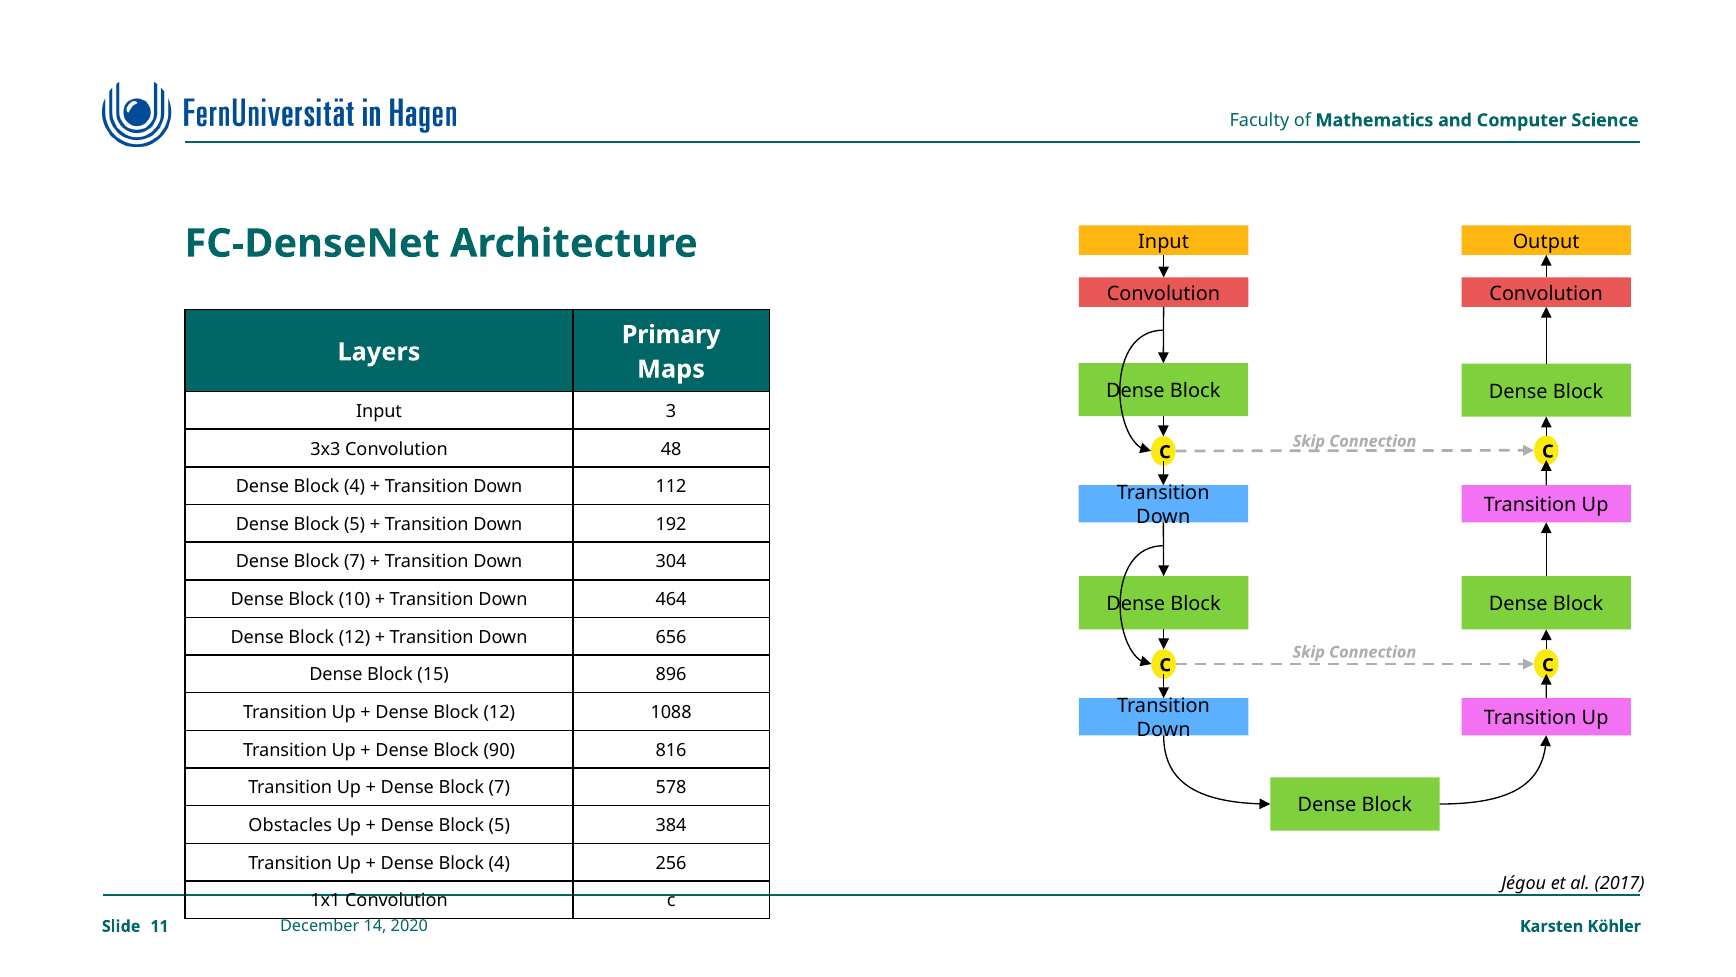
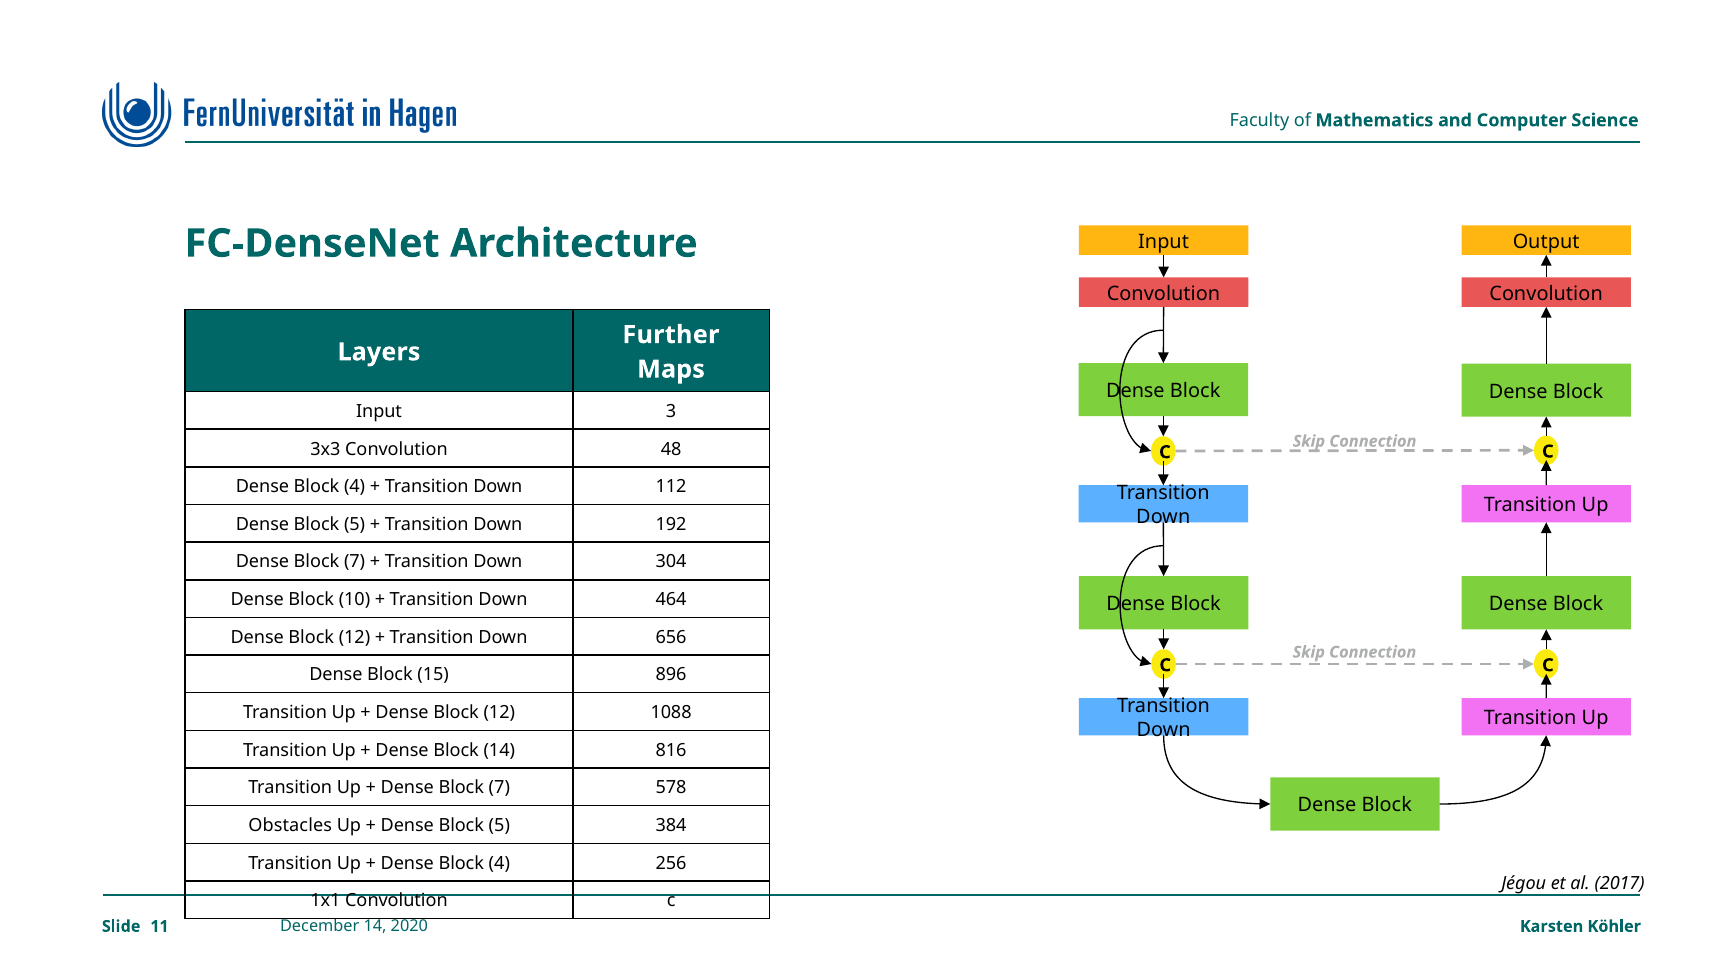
Primary: Primary -> Further (671, 335)
Block 90: 90 -> 14 (499, 750)
